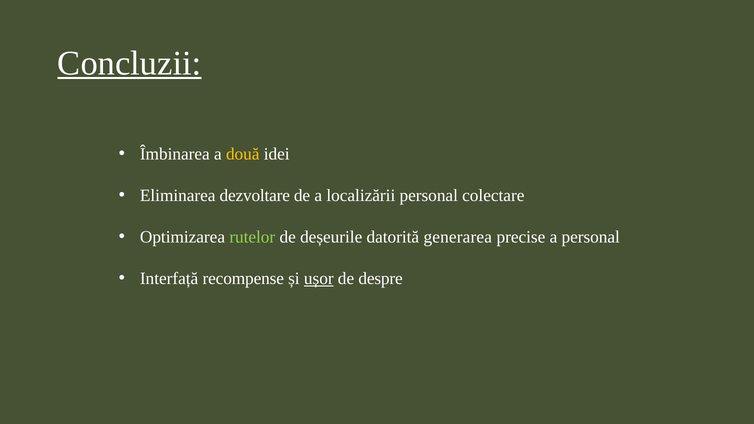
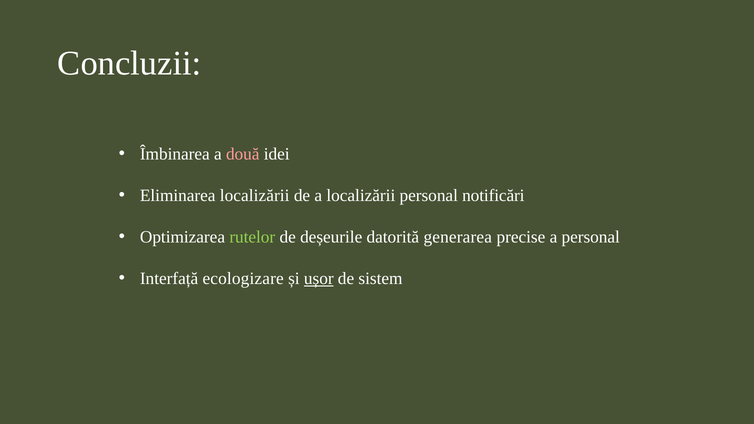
Concluzii underline: present -> none (129, 63)
două colour: yellow -> pink (243, 154)
Eliminarea dezvoltare: dezvoltare -> localizării (255, 196)
colectare: colectare -> notificări (493, 196)
recompense: recompense -> ecologizare (243, 279)
despre: despre -> sistem (380, 279)
